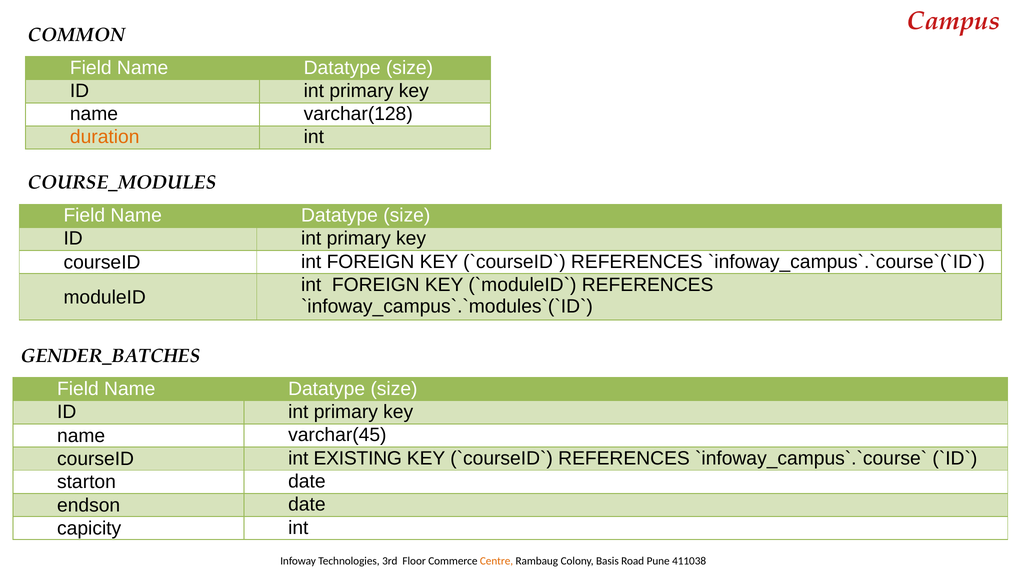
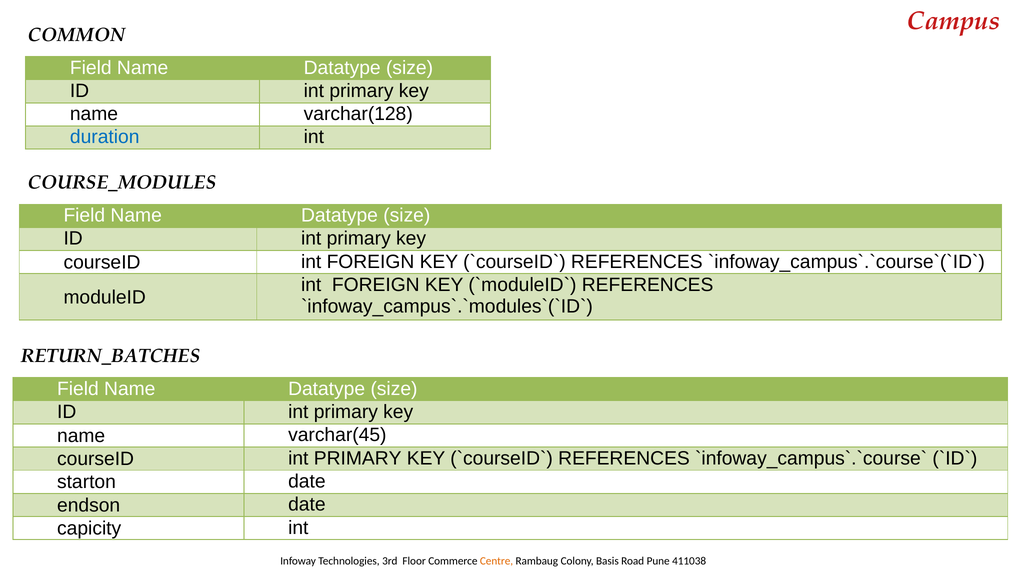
duration colour: orange -> blue (105, 137)
GENDER_BATCHES: GENDER_BATCHES -> RETURN_BATCHES (110, 356)
courseID int EXISTING: EXISTING -> PRIMARY (358, 458)
